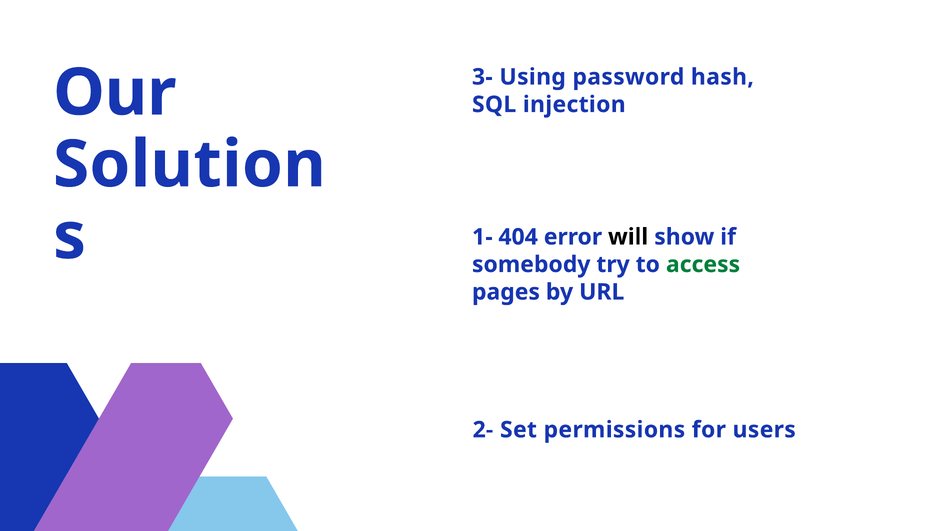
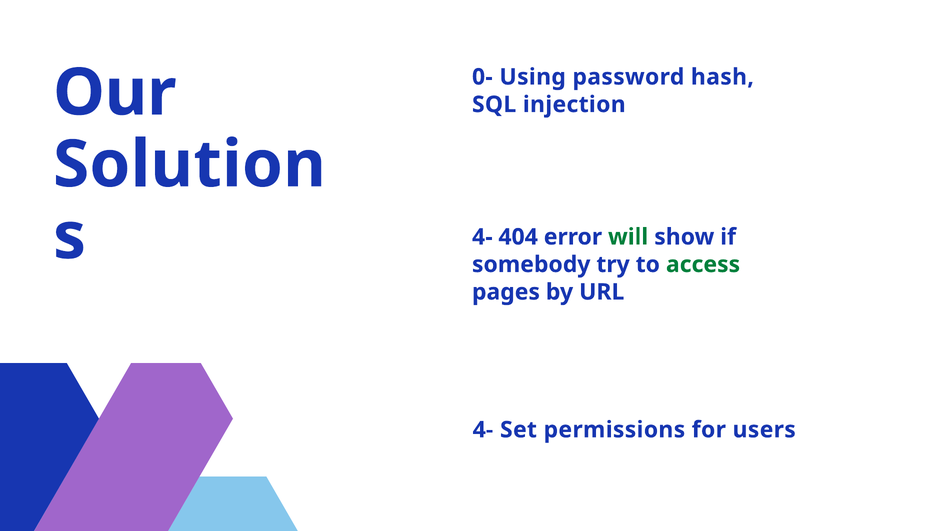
3-: 3- -> 0- (482, 77)
1-: 1- -> 4- (482, 237)
will colour: black -> green (628, 237)
2-: 2- -> 4- (483, 430)
